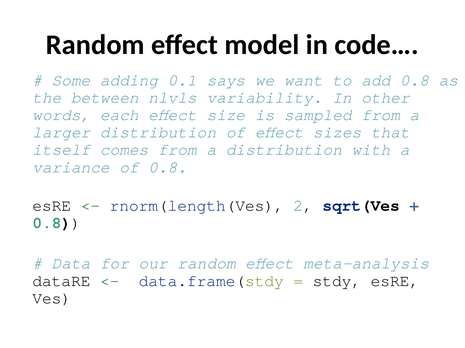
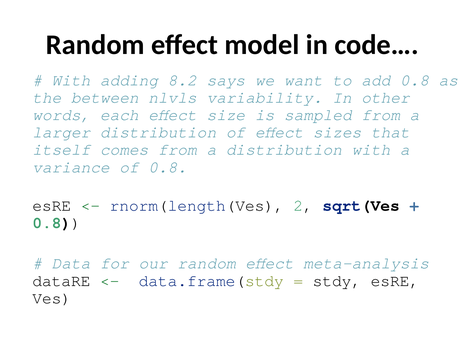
Some: Some -> With (71, 80)
0.1: 0.1 -> 8.2 (183, 80)
